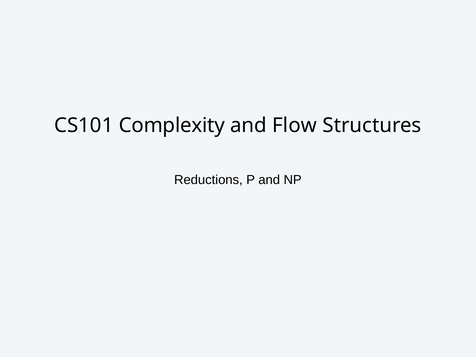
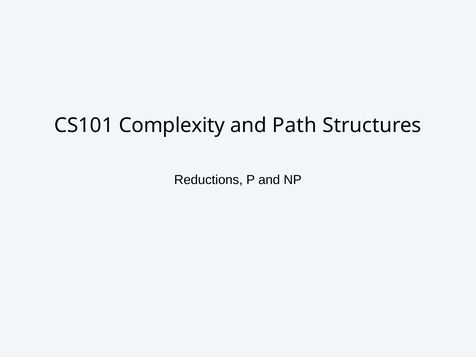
Flow: Flow -> Path (295, 125)
